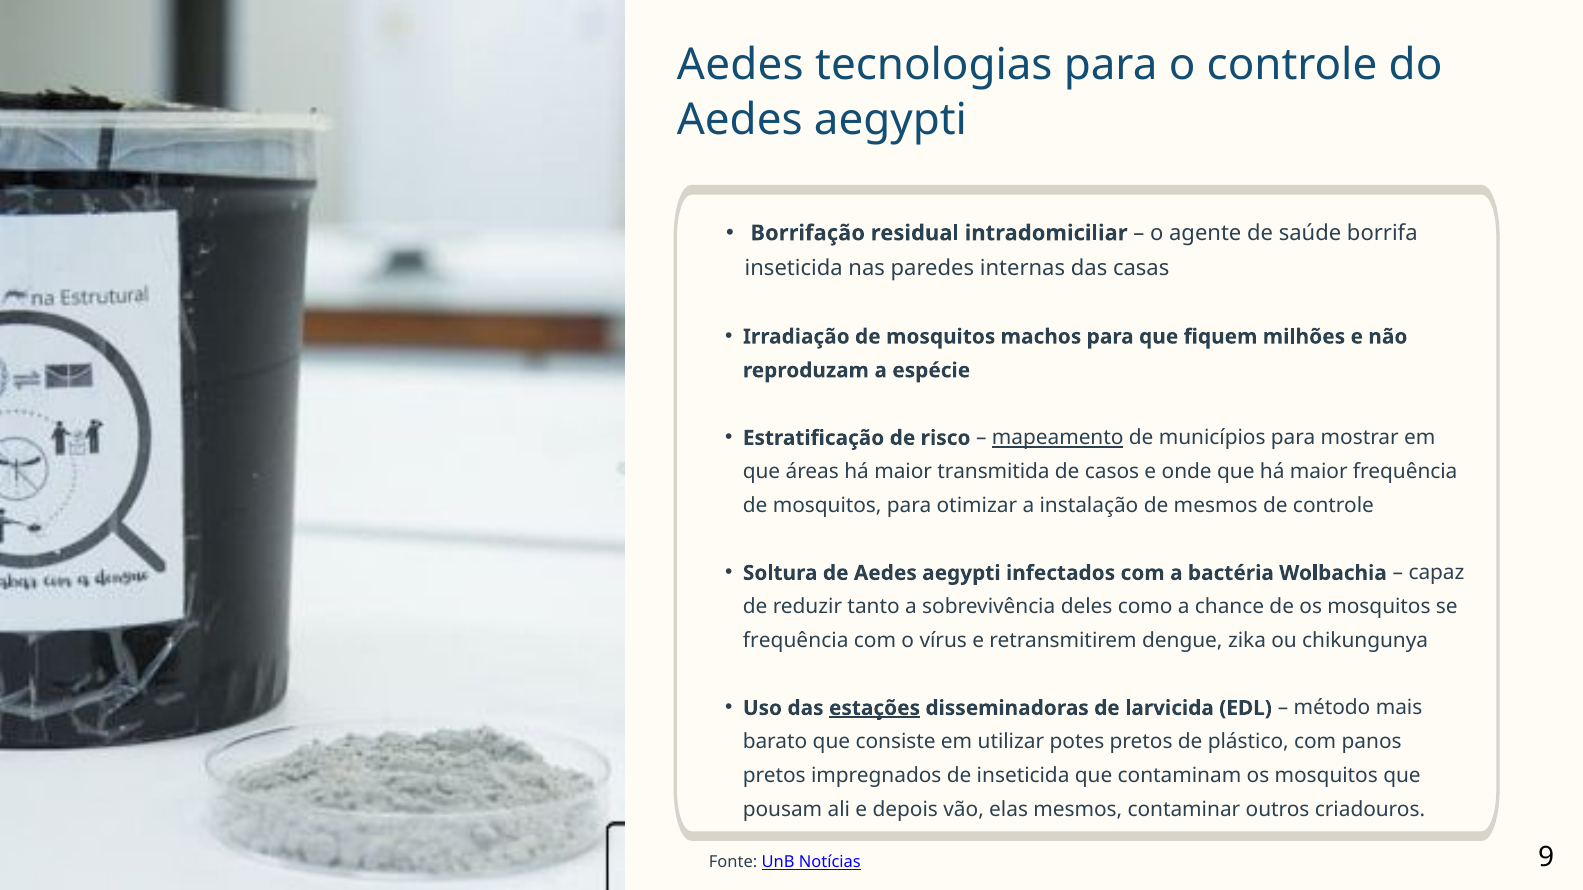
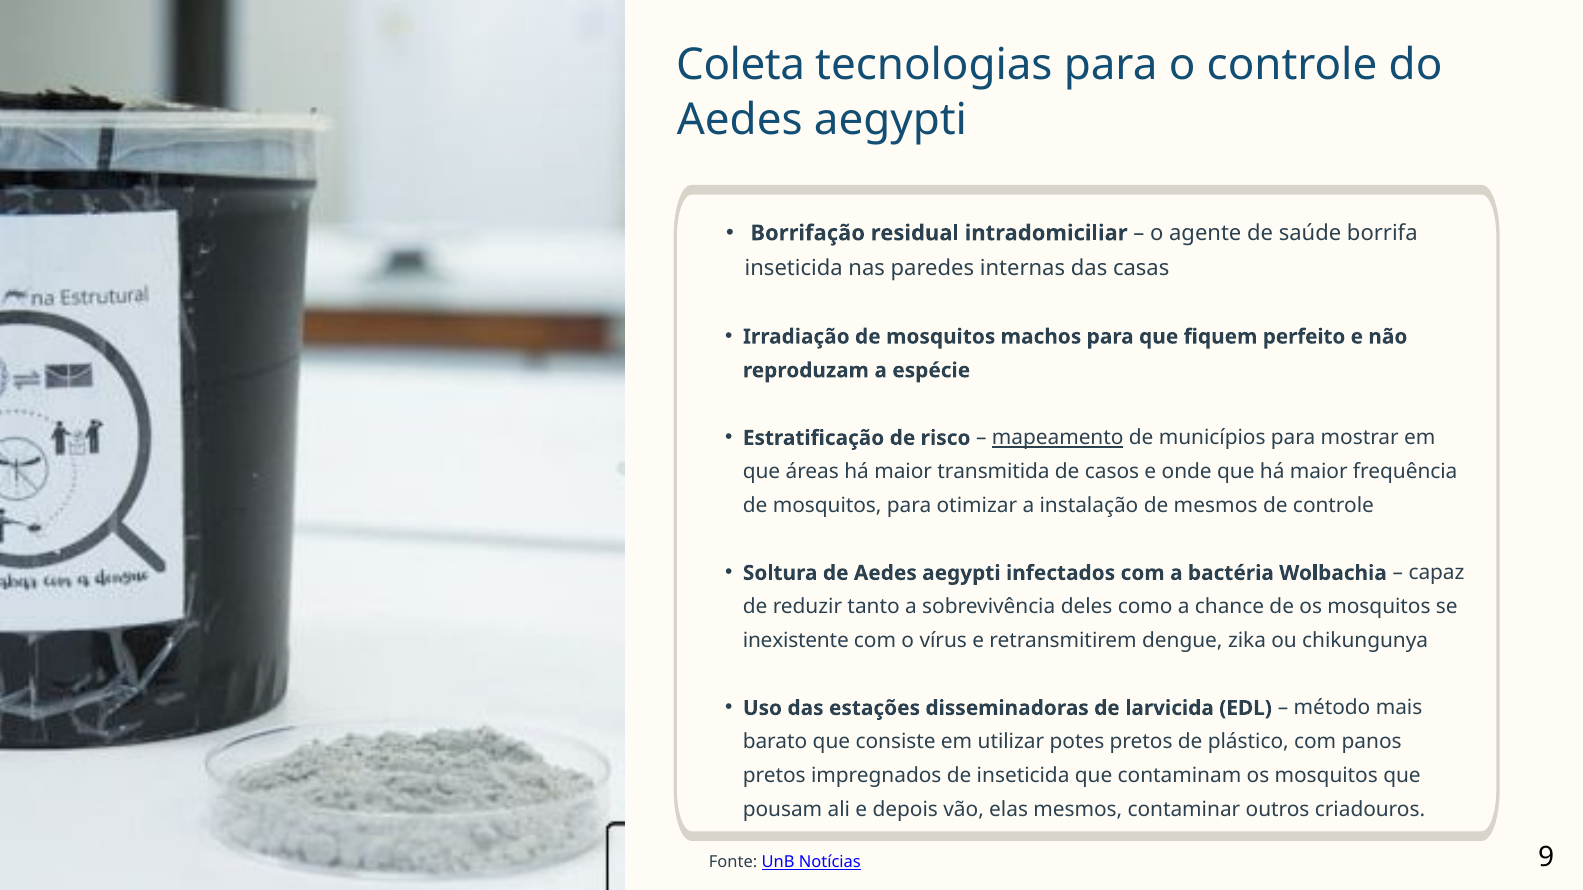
Aedes: Aedes -> Coleta (741, 65)
milhões: milhões -> perfeito (1304, 337)
frequência: frequência -> inexistente (796, 641)
estações underline: present -> none (874, 708)
